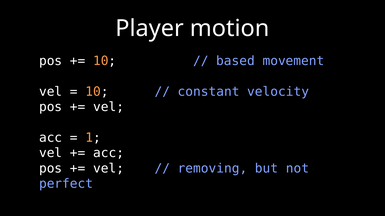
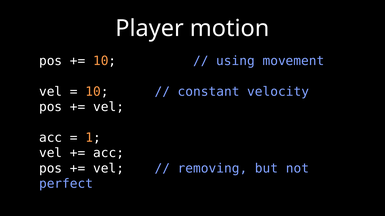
based: based -> using (236, 61)
